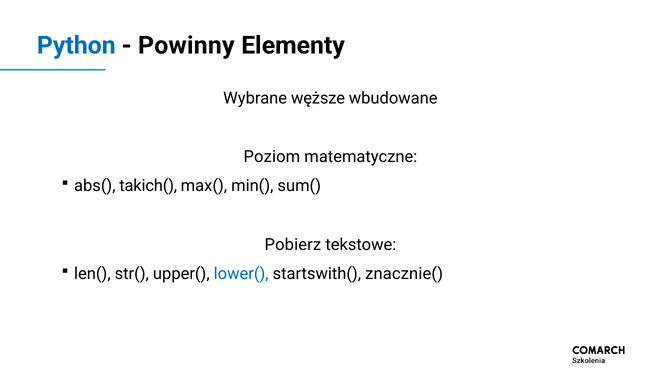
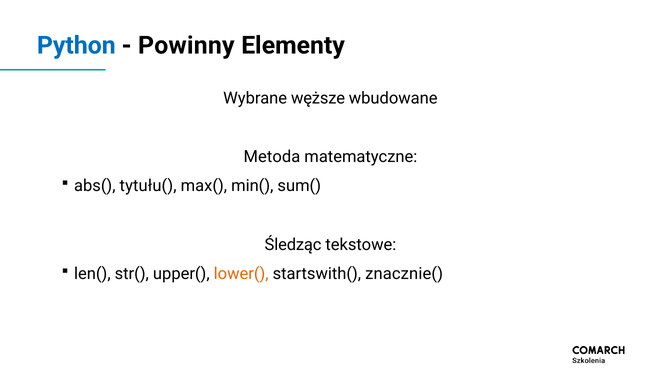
Poziom: Poziom -> Metoda (272, 157)
takich(: takich( -> tytułu( (148, 186)
Pobierz: Pobierz -> Śledząc (293, 244)
lower( colour: blue -> orange (241, 274)
